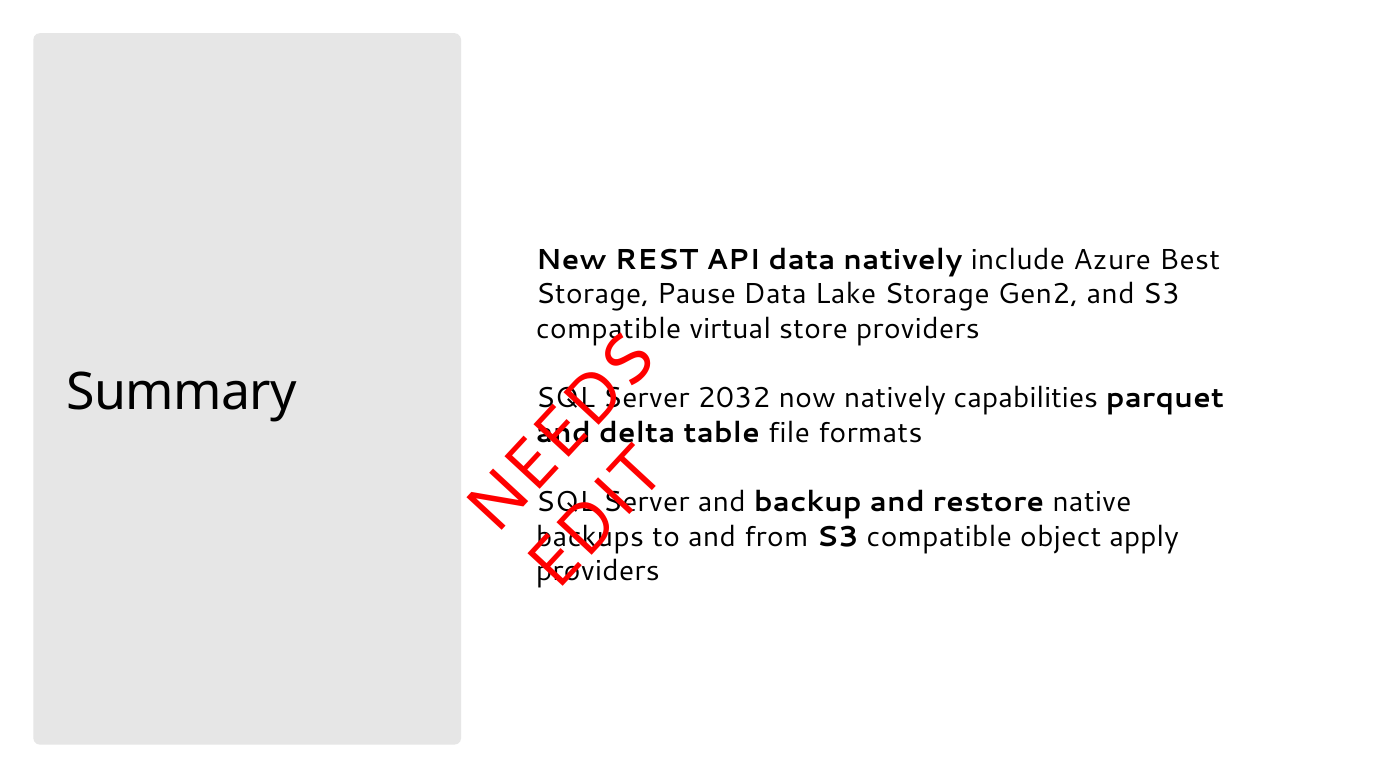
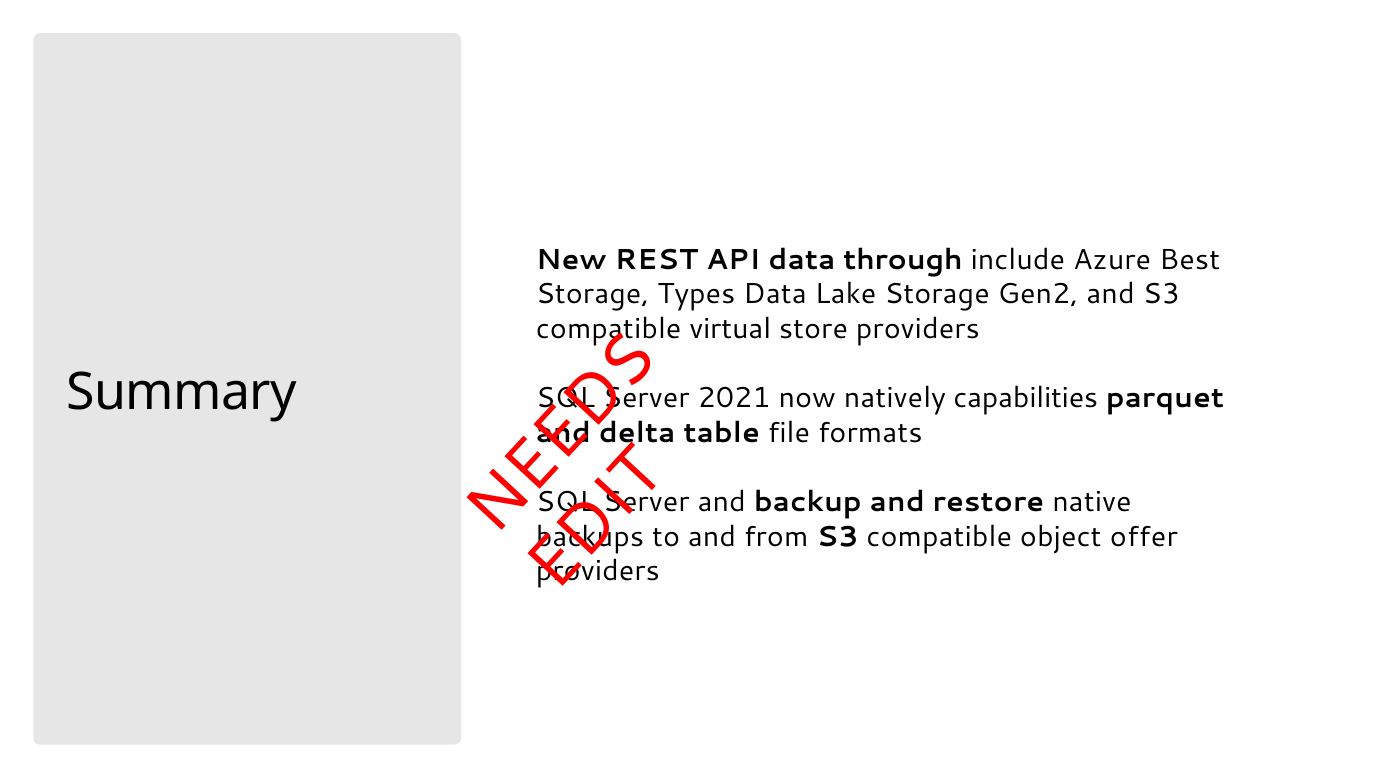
data natively: natively -> through (903, 260)
Pause: Pause -> Types (696, 294)
2032: 2032 -> 2021 (734, 398)
apply: apply -> offer (1144, 536)
